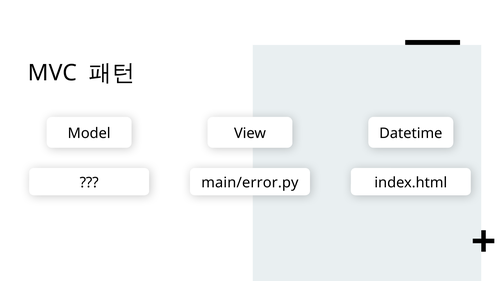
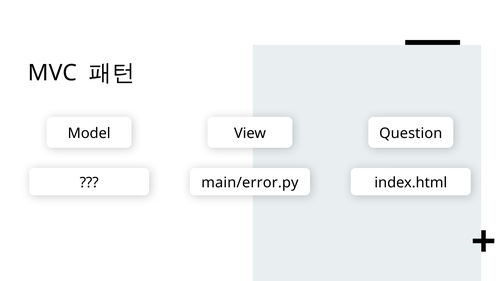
Datetime: Datetime -> Question (411, 133)
